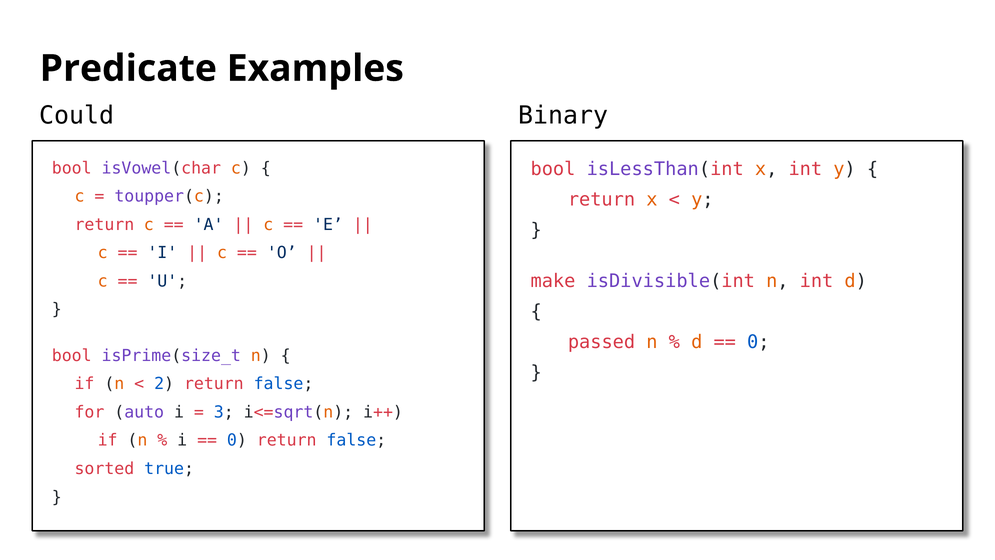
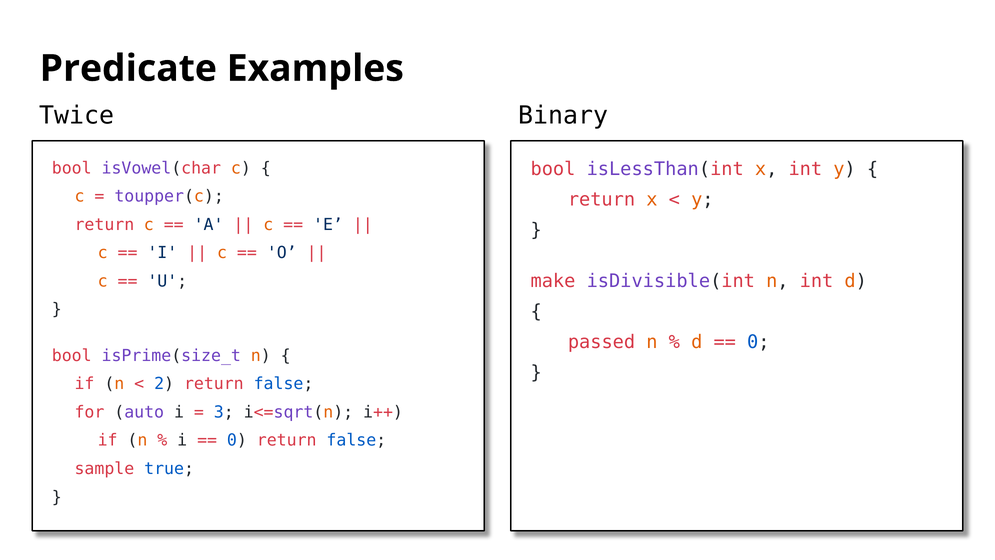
Could: Could -> Twice (77, 116)
sorted: sorted -> sample (104, 469)
